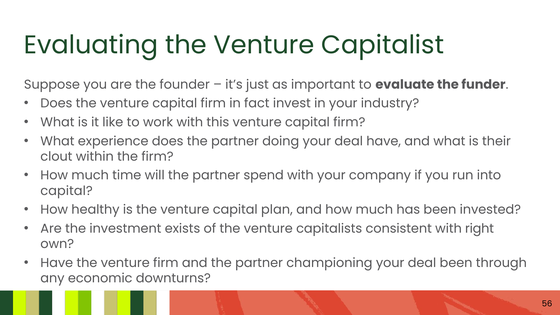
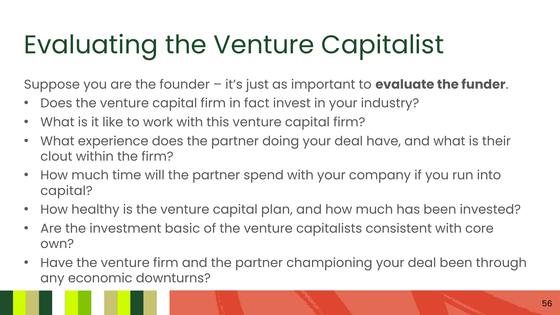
exists: exists -> basic (182, 229)
right: right -> core (479, 229)
